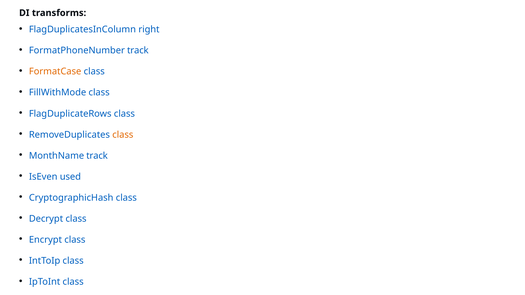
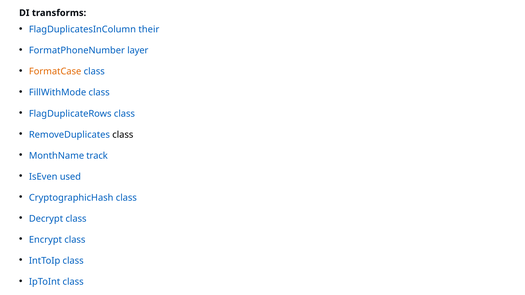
right: right -> their (149, 30)
FormatPhoneNumber track: track -> layer (138, 51)
class colour: orange -> black (123, 135)
